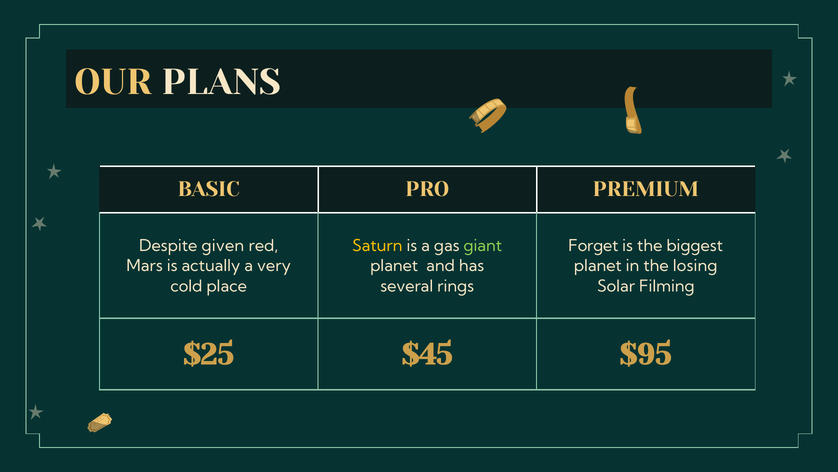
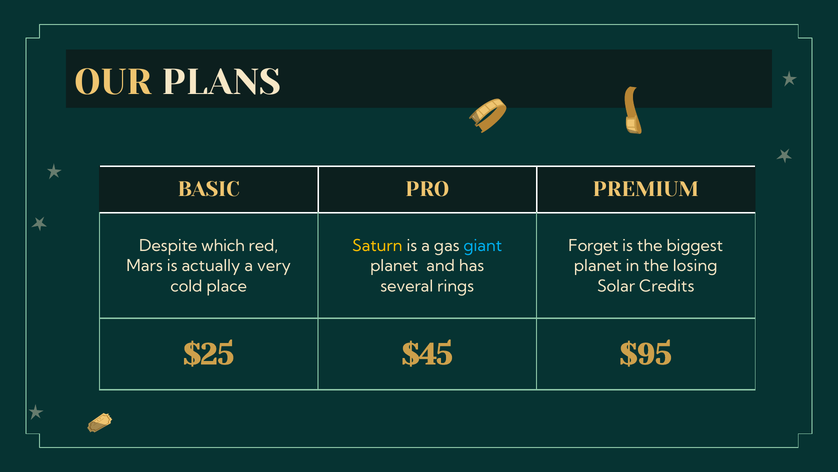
given: given -> which (223, 245)
giant colour: light green -> light blue (483, 245)
Filming: Filming -> Credits (667, 286)
